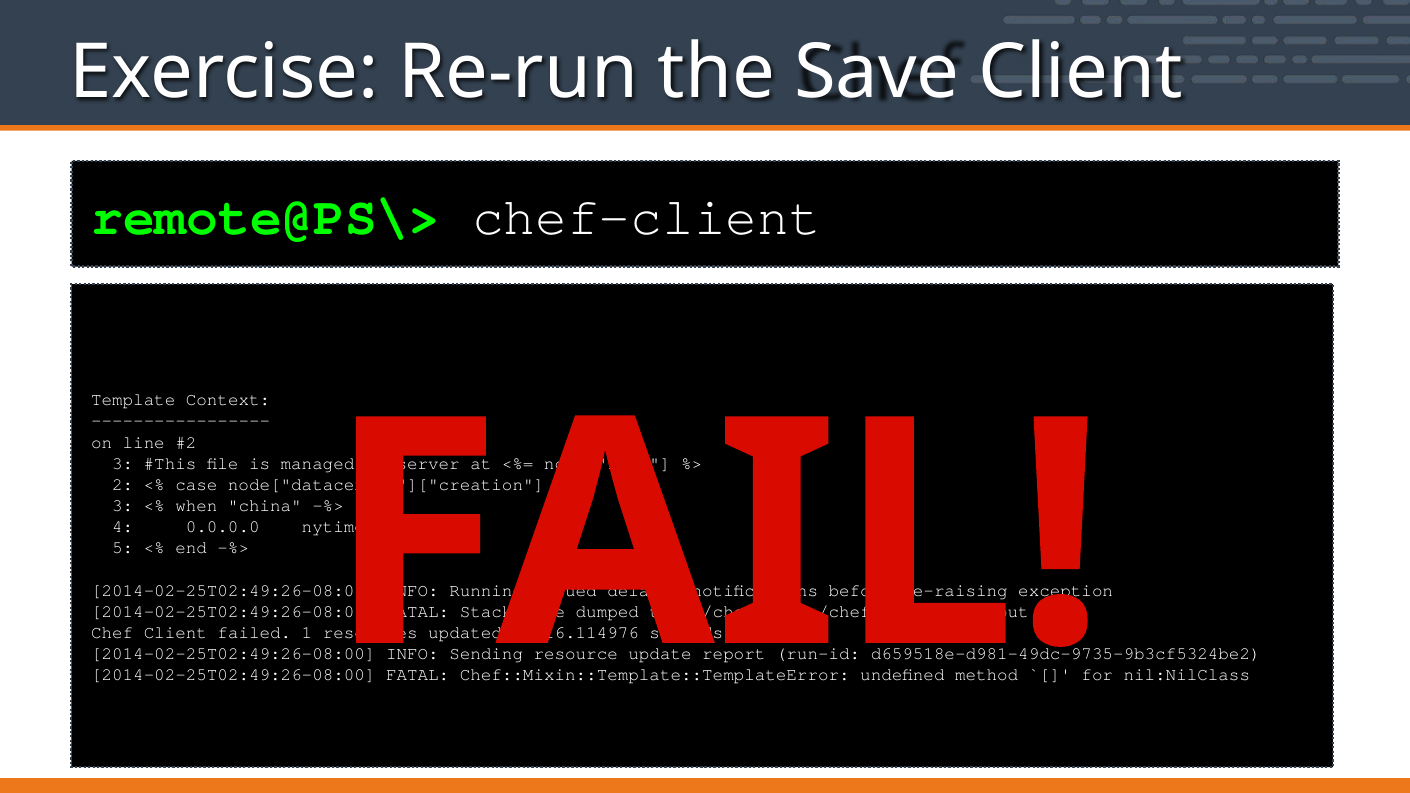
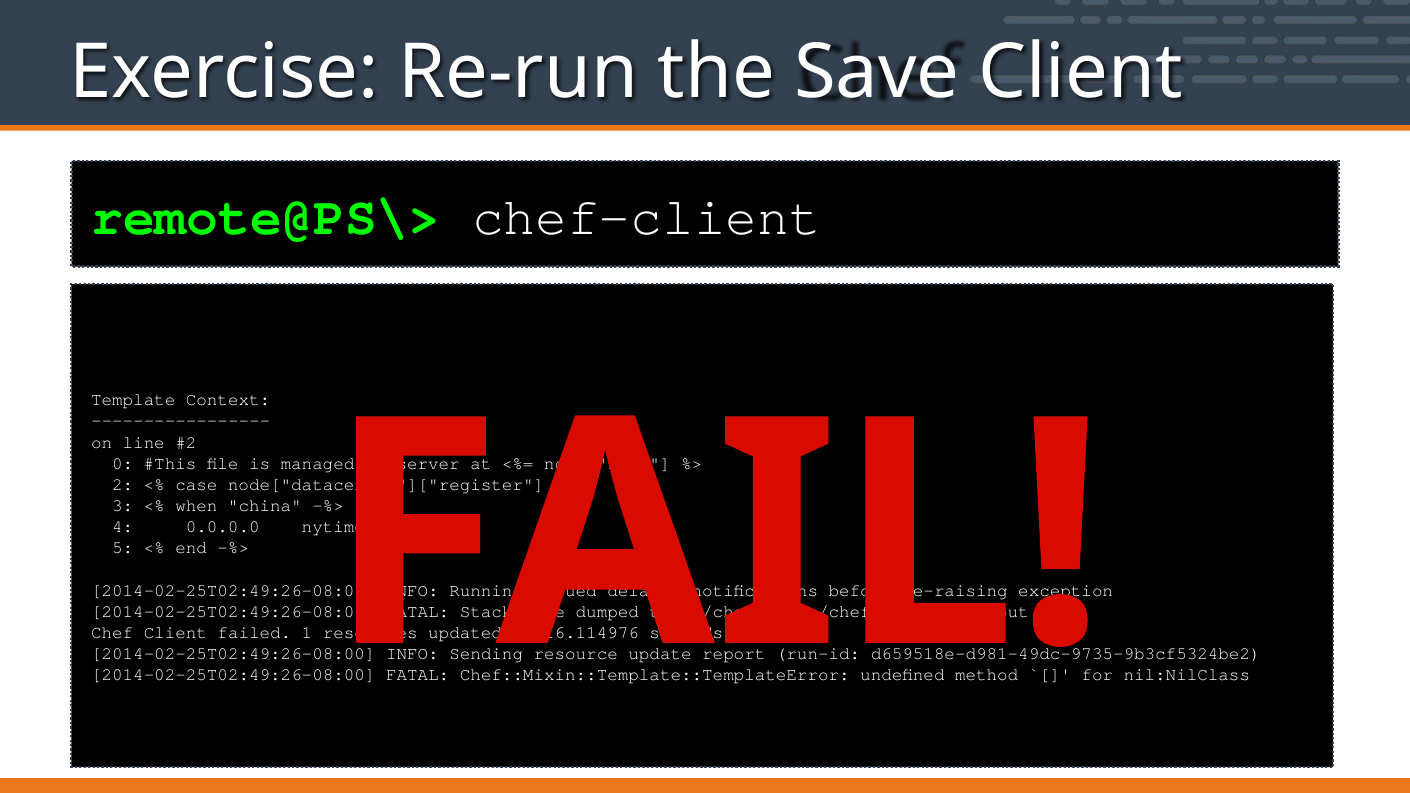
3: 3 -> 0 (123, 464)
node["datacenter"]["creation: node["datacenter"]["creation -> node["datacenter"]["register (386, 485)
